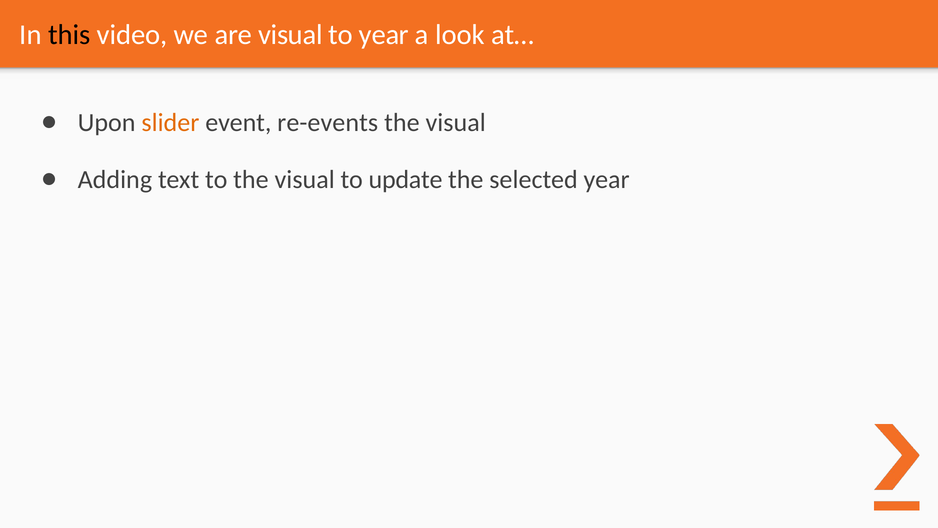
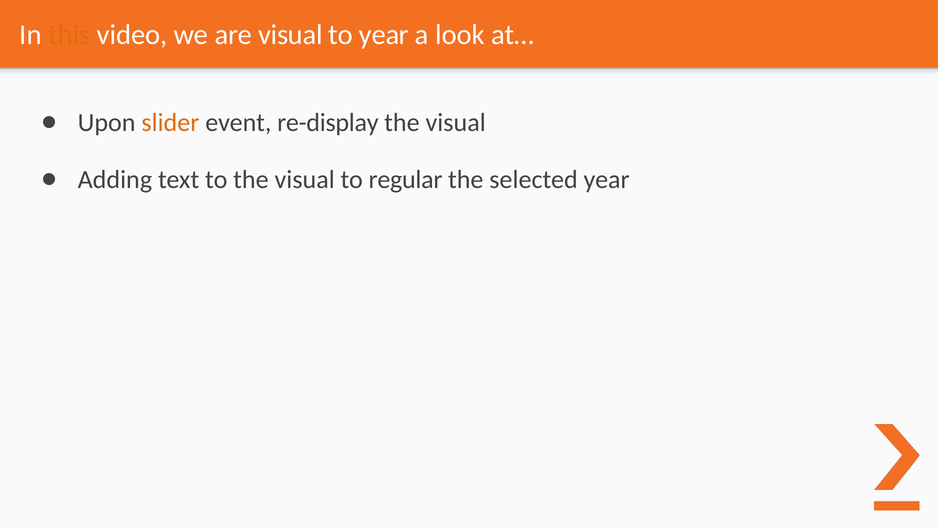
this colour: black -> orange (69, 35)
re-events: re-events -> re-display (328, 123)
update: update -> regular (406, 179)
